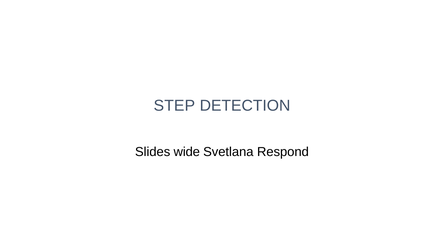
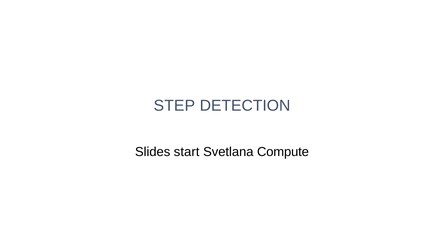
wide: wide -> start (187, 152)
Respond: Respond -> Compute (283, 152)
